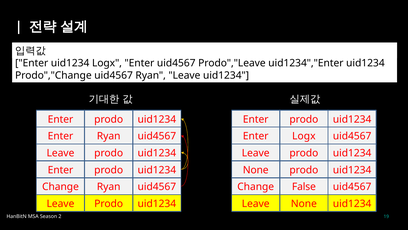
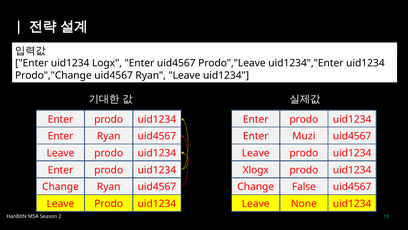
Enter Logx: Logx -> Muzi (304, 136)
None: None -> Xlogx (256, 170)
